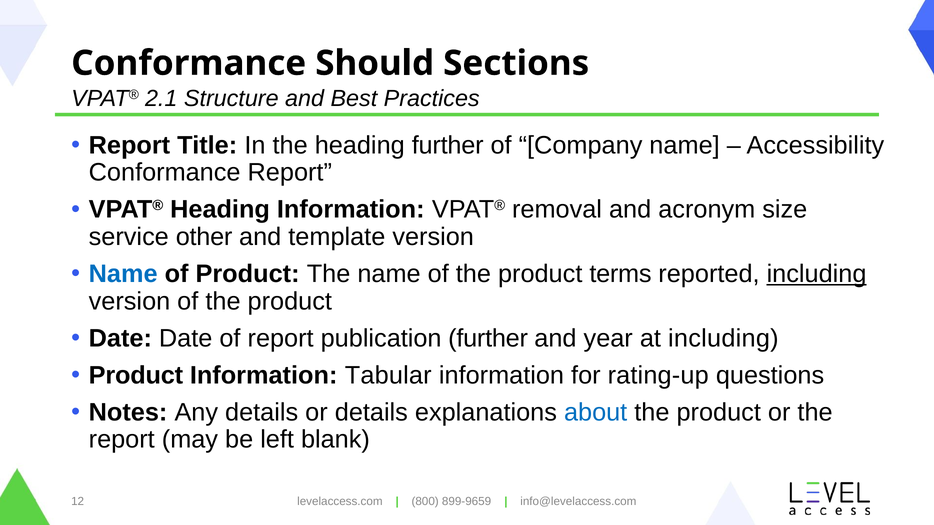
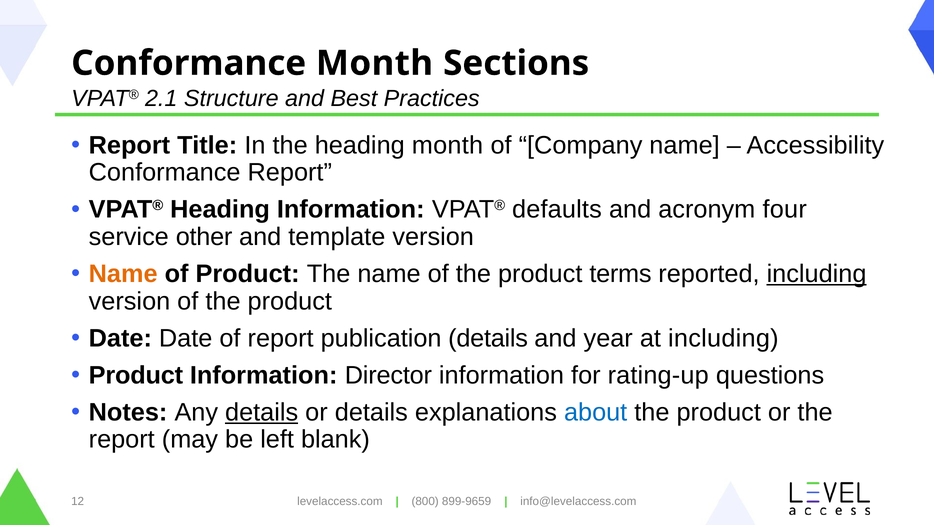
Conformance Should: Should -> Month (374, 63)
heading further: further -> month (447, 145)
removal: removal -> defaults (557, 210)
size: size -> four (785, 210)
Name colour: blue -> orange (123, 274)
publication further: further -> details (488, 338)
Tabular: Tabular -> Director (388, 375)
details underline: none -> present (262, 413)
